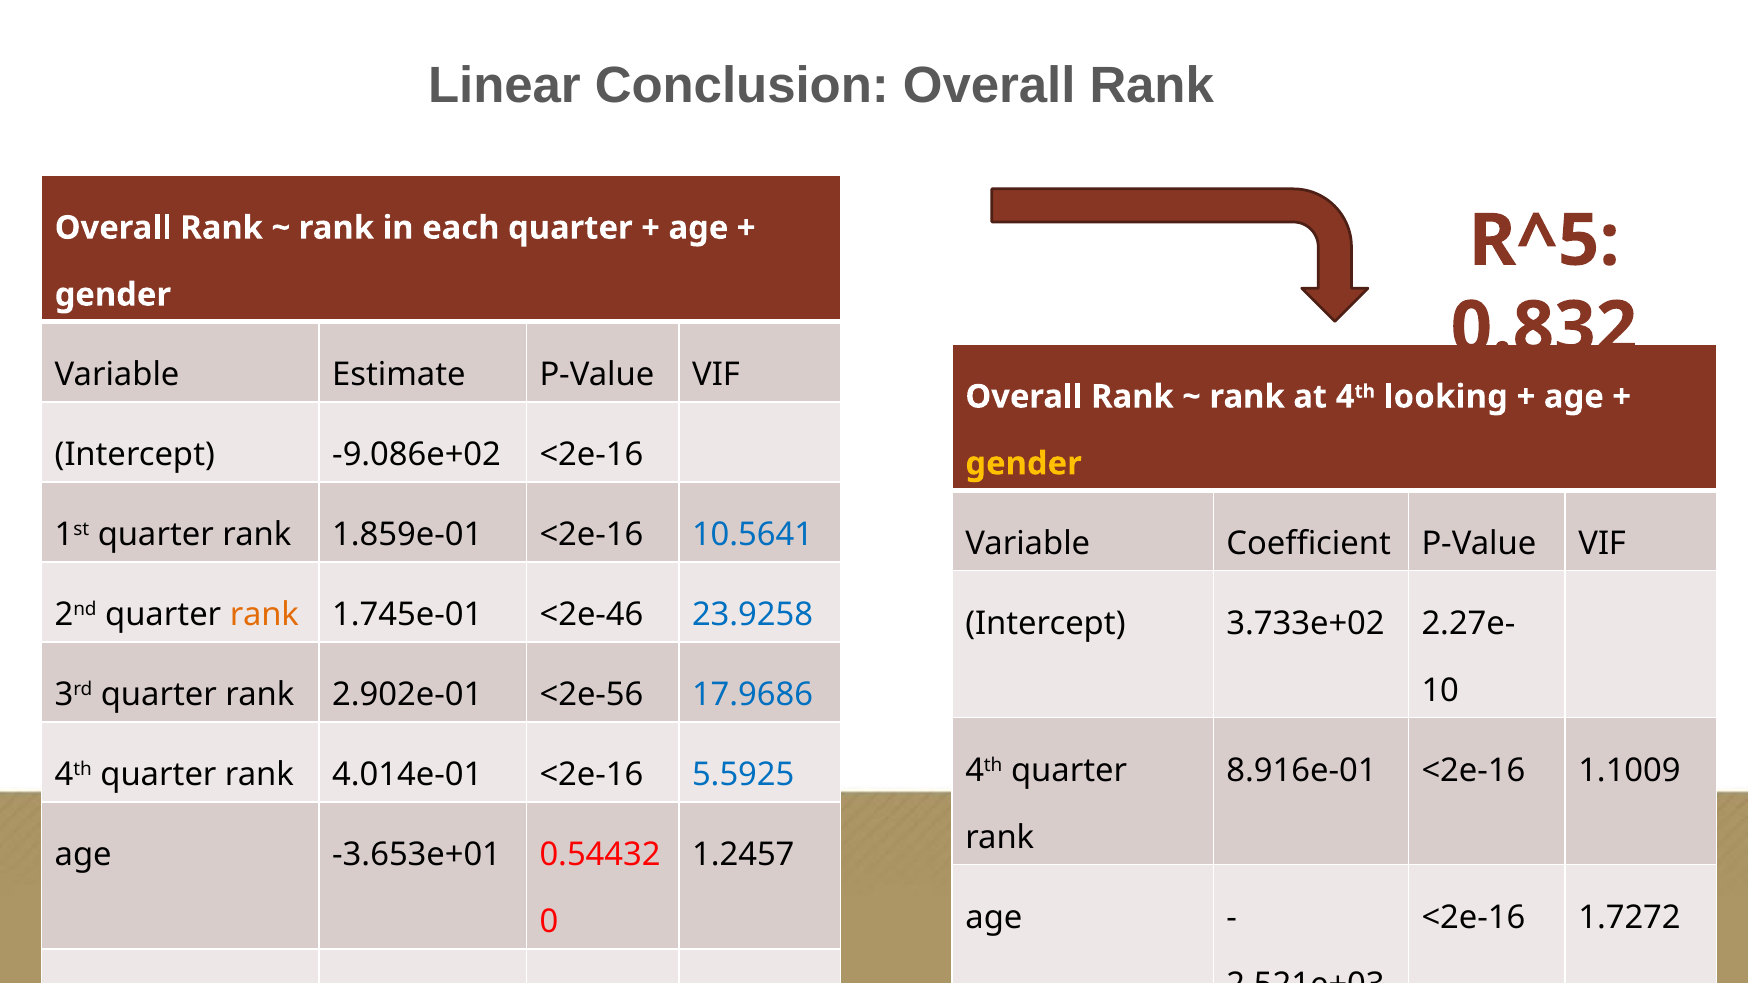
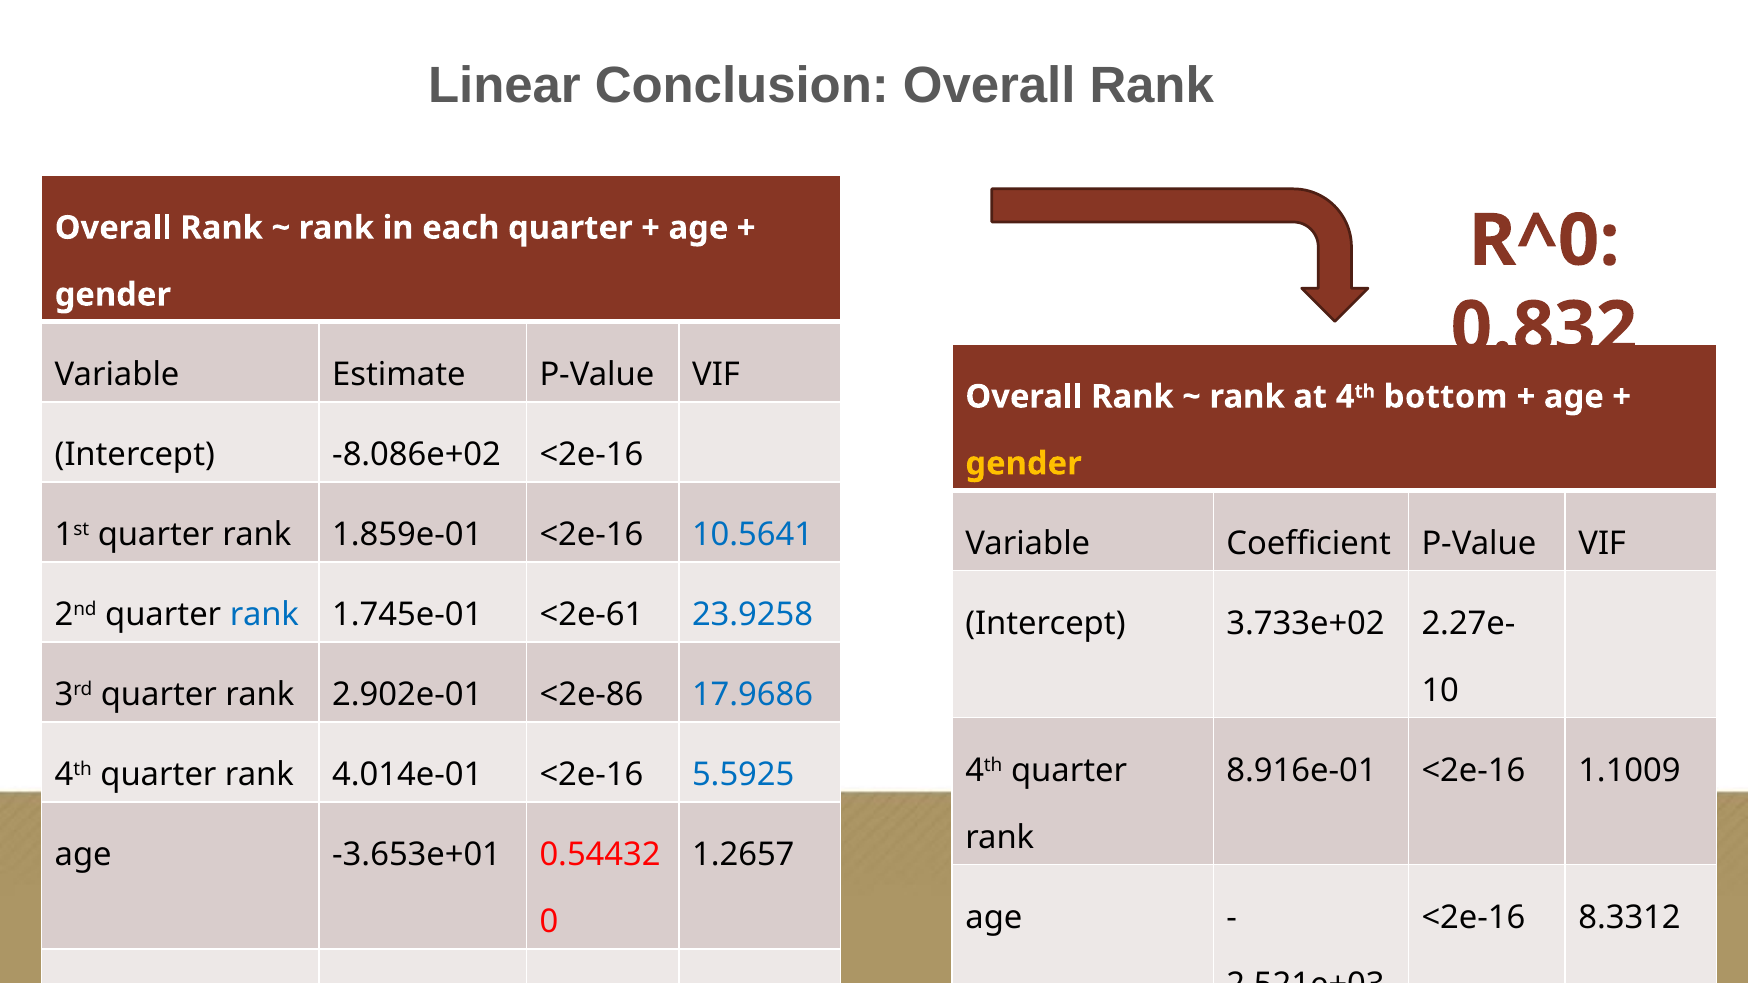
R^5: R^5 -> R^0 (1544, 241)
looking: looking -> bottom (1446, 397)
-9.086e+02: -9.086e+02 -> -8.086e+02 (417, 455)
rank colour: orange -> blue (264, 615)
<2e-46: <2e-46 -> <2e-61 (592, 615)
<2e-56: <2e-56 -> <2e-86 (592, 695)
1.2457: 1.2457 -> 1.2657 (743, 855)
1.7272: 1.7272 -> 8.3312 (1630, 918)
